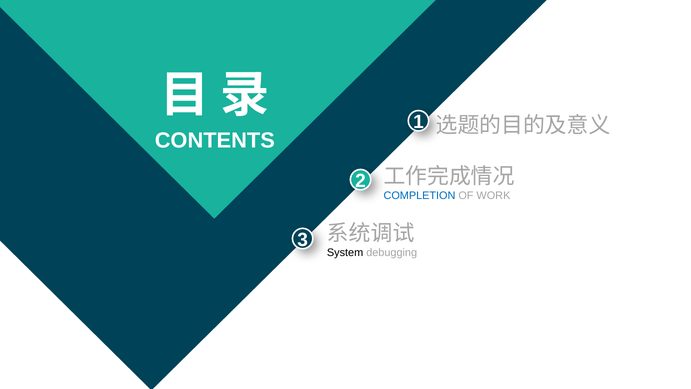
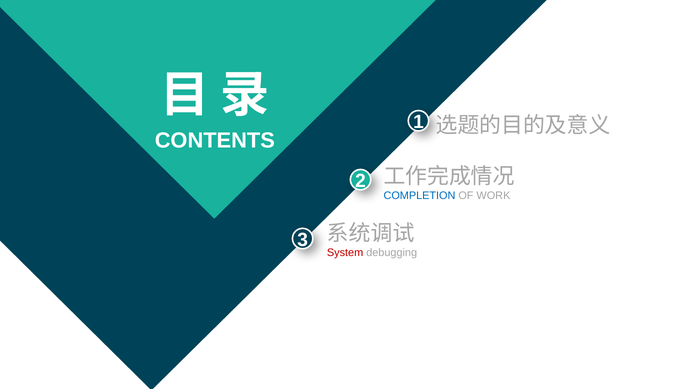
System colour: black -> red (345, 252)
